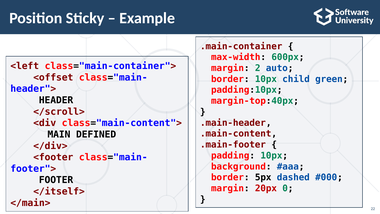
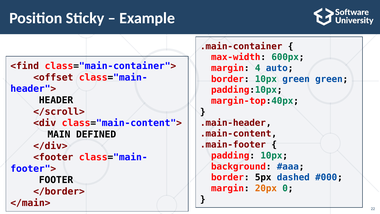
<left: <left -> <find (25, 66)
2: 2 -> 4 (258, 68)
10px child: child -> green (296, 79)
20px colour: red -> orange (266, 188)
</itself>: </itself> -> </border> (59, 191)
